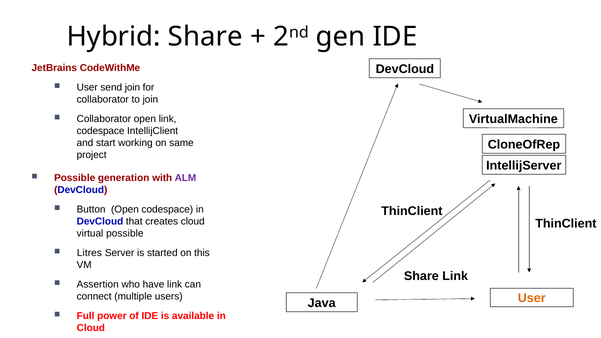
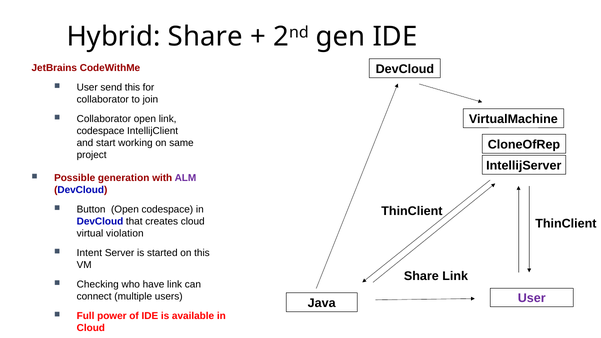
send join: join -> this (132, 87)
virtual possible: possible -> violation (125, 234)
Litres: Litres -> Intent (89, 253)
Assertion: Assertion -> Checking (98, 285)
User colour: orange -> purple (532, 298)
